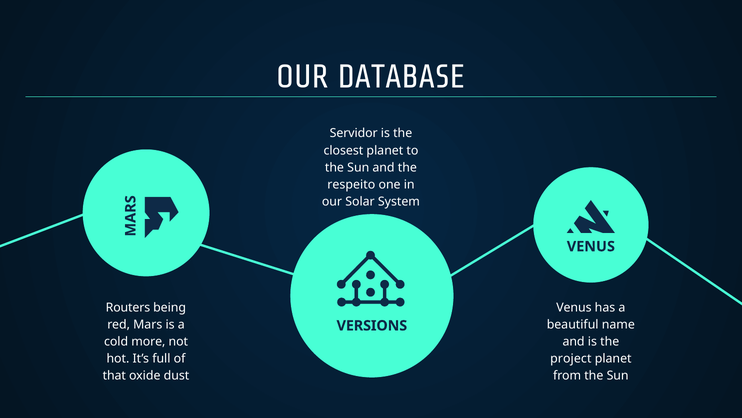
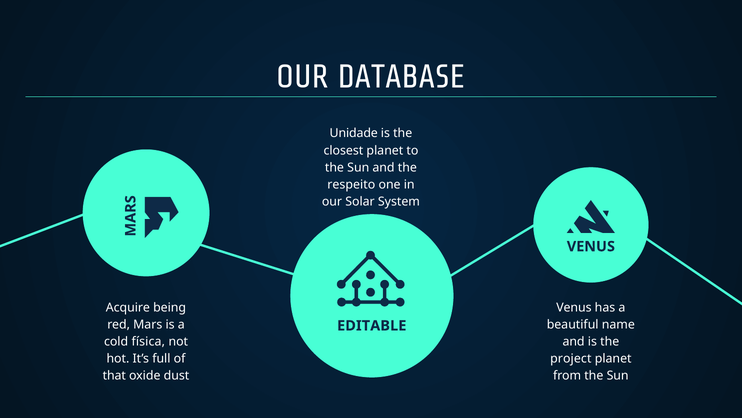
Servidor: Servidor -> Unidade (354, 133)
Routers: Routers -> Acquire (128, 307)
VERSIONS: VERSIONS -> EDITABLE (372, 325)
more: more -> física (148, 341)
